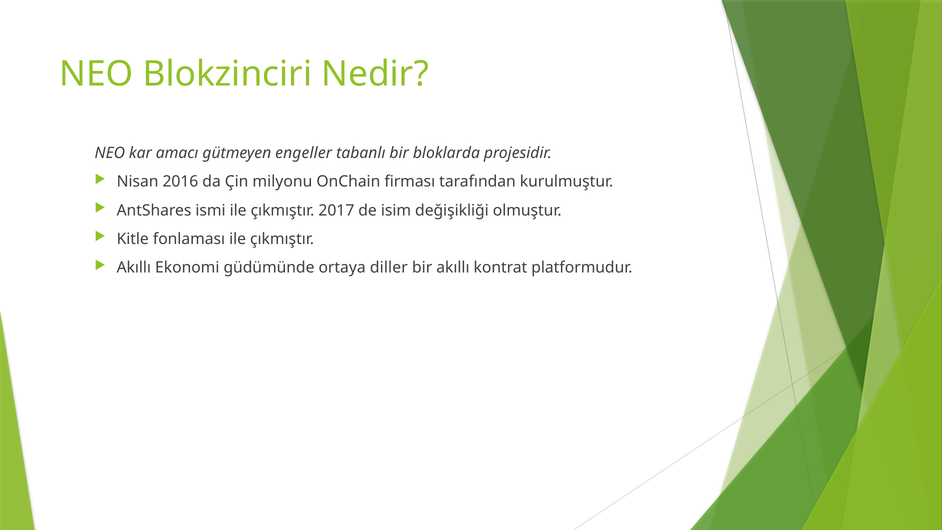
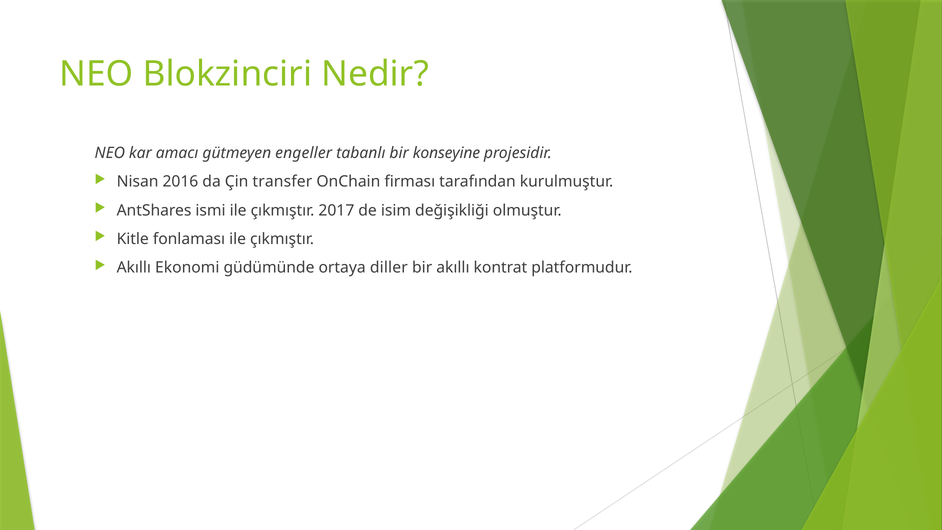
bloklarda: bloklarda -> konseyine (446, 153)
milyonu: milyonu -> transfer (282, 182)
